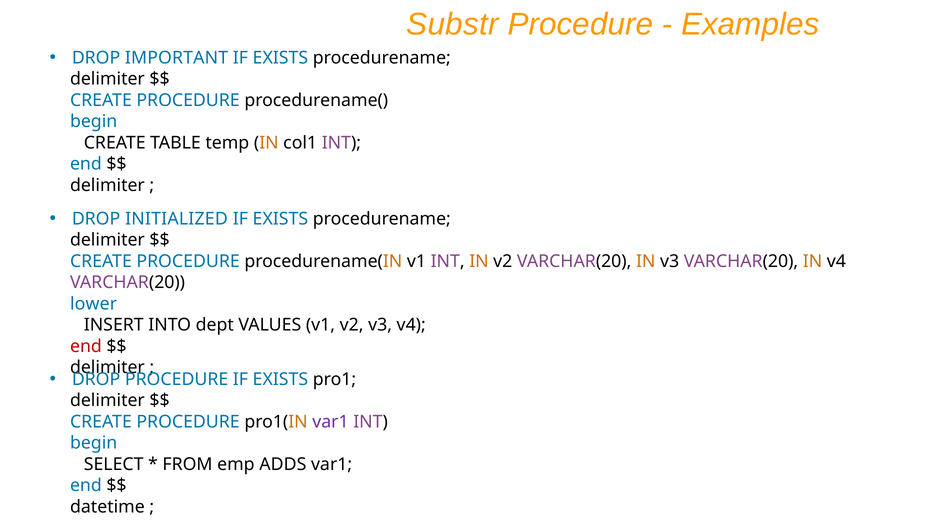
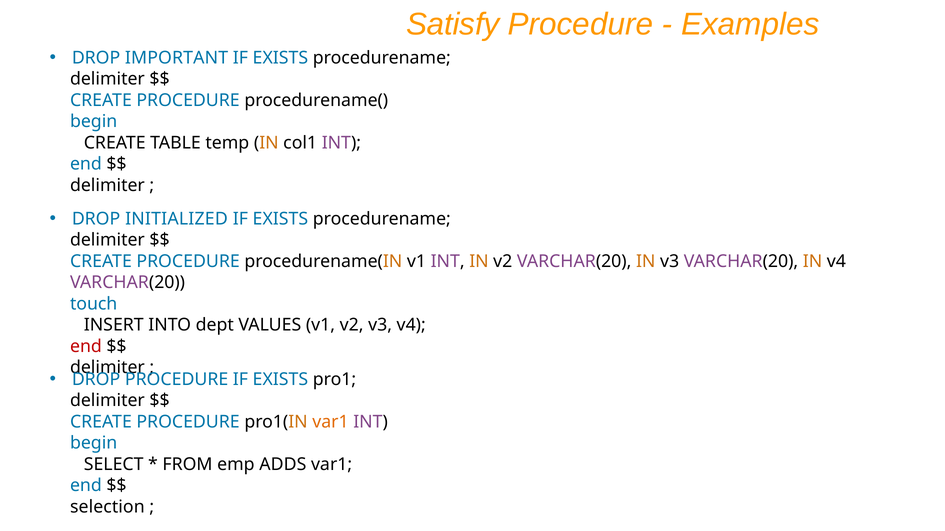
Substr: Substr -> Satisfy (453, 25)
lower: lower -> touch (94, 304)
var1 colour: purple -> orange (330, 422)
datetime: datetime -> selection (107, 507)
